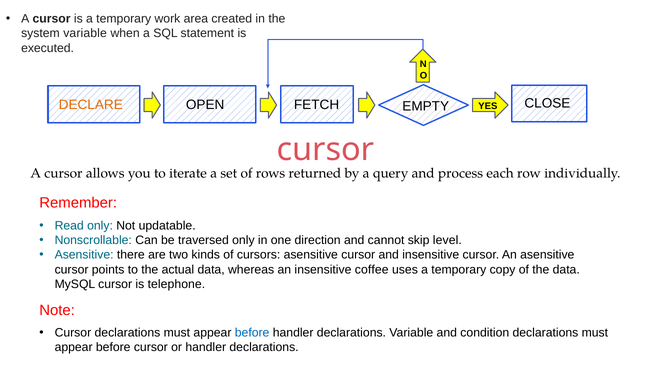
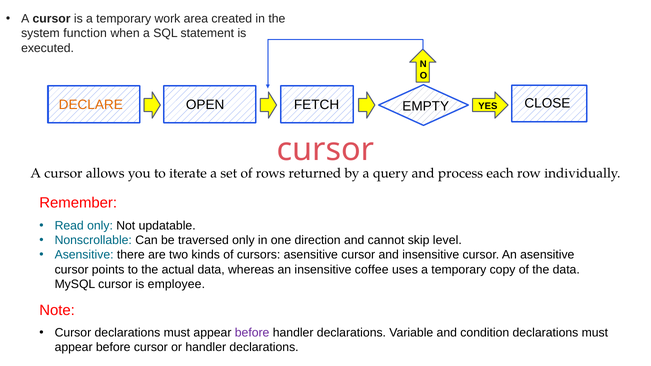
system variable: variable -> function (85, 33)
telephone: telephone -> employee (176, 284)
before colour: blue -> purple (252, 333)
